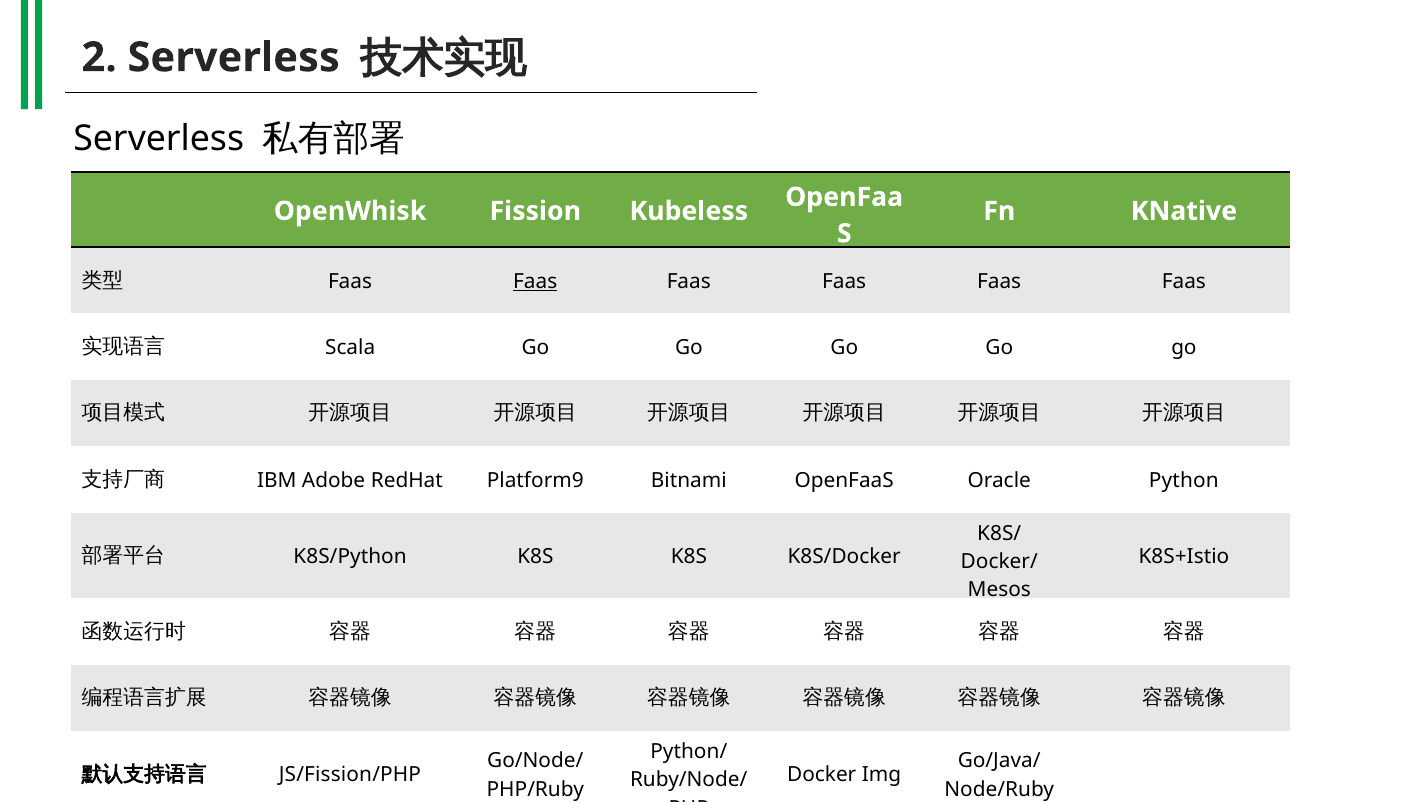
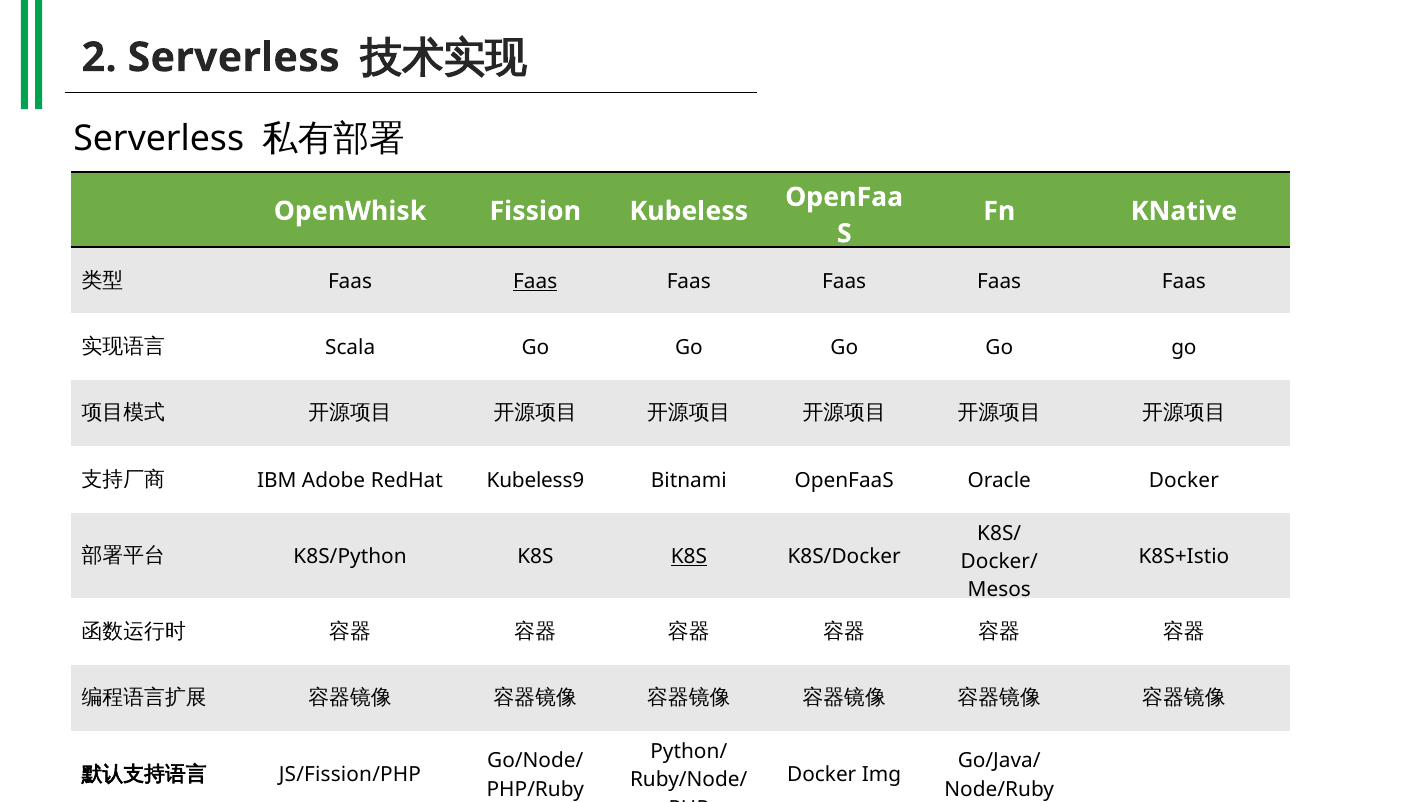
Platform9: Platform9 -> Kubeless9 (535, 481)
Oracle Python: Python -> Docker (1184, 481)
K8S underline: none -> present (689, 557)
